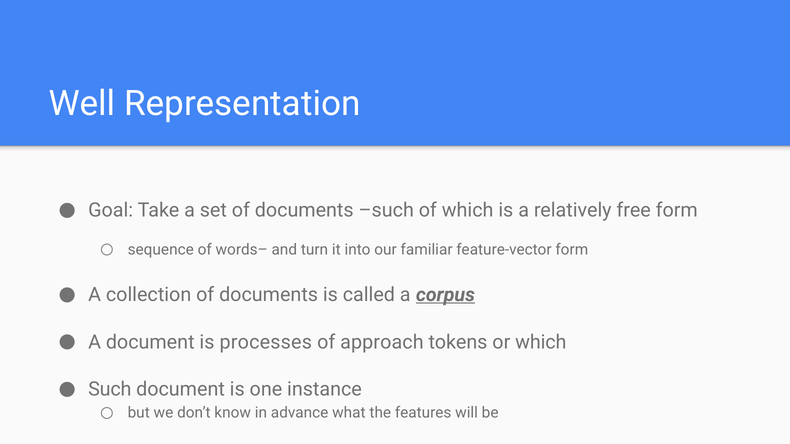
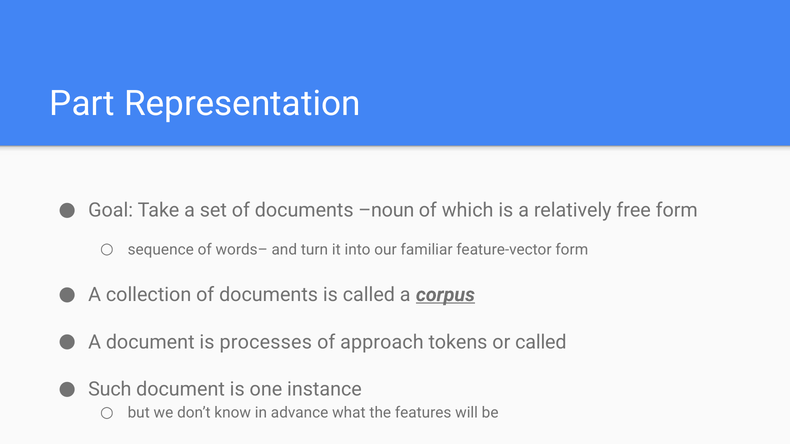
Well: Well -> Part (82, 104)
documents such: such -> noun (386, 211)
or which: which -> called (541, 342)
